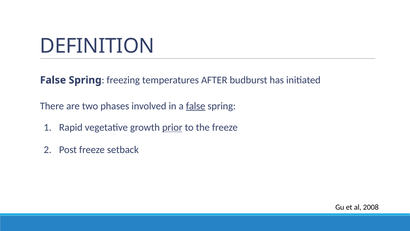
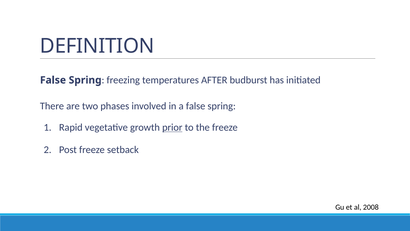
false underline: present -> none (196, 106)
